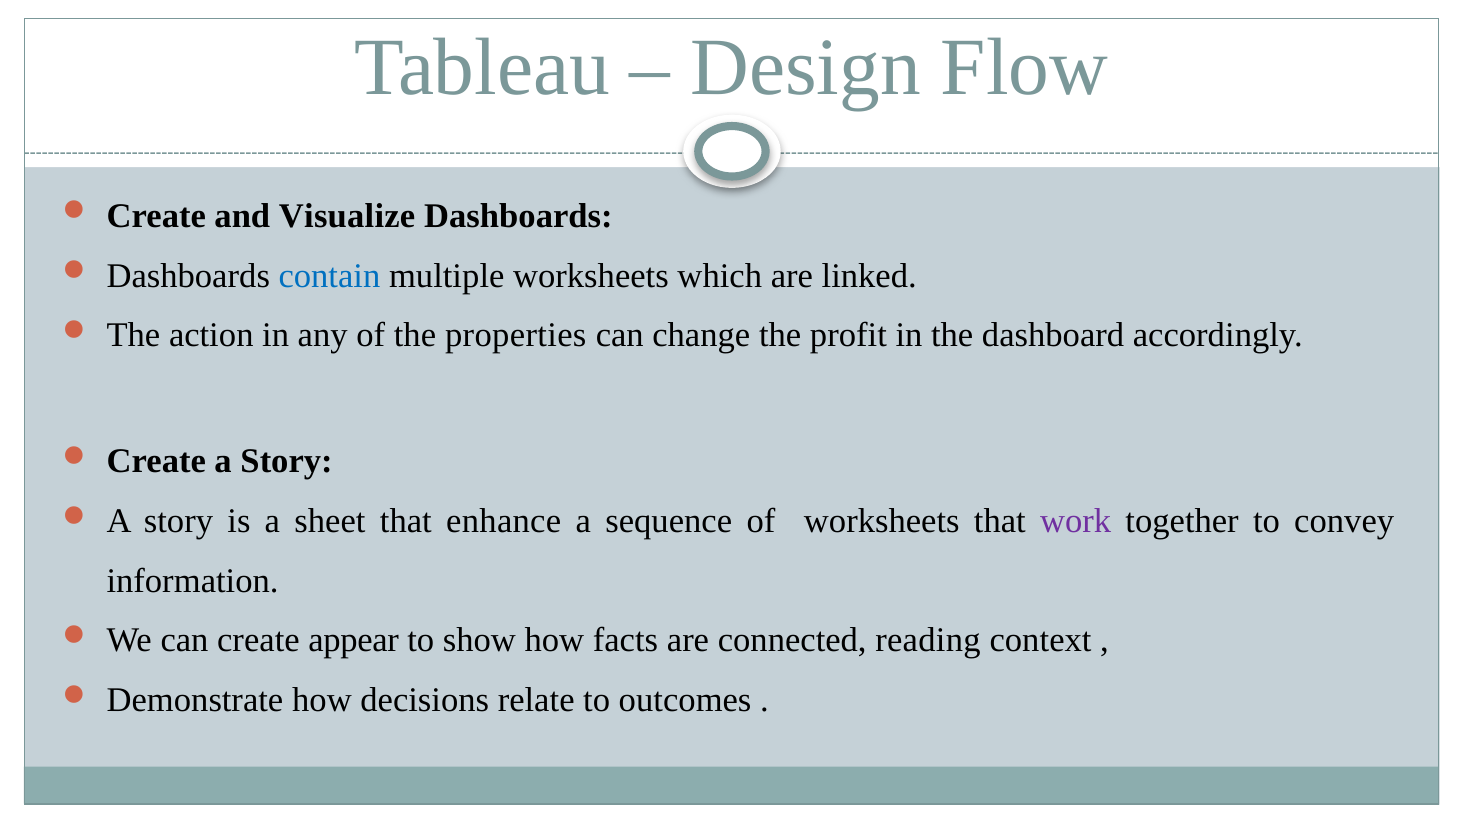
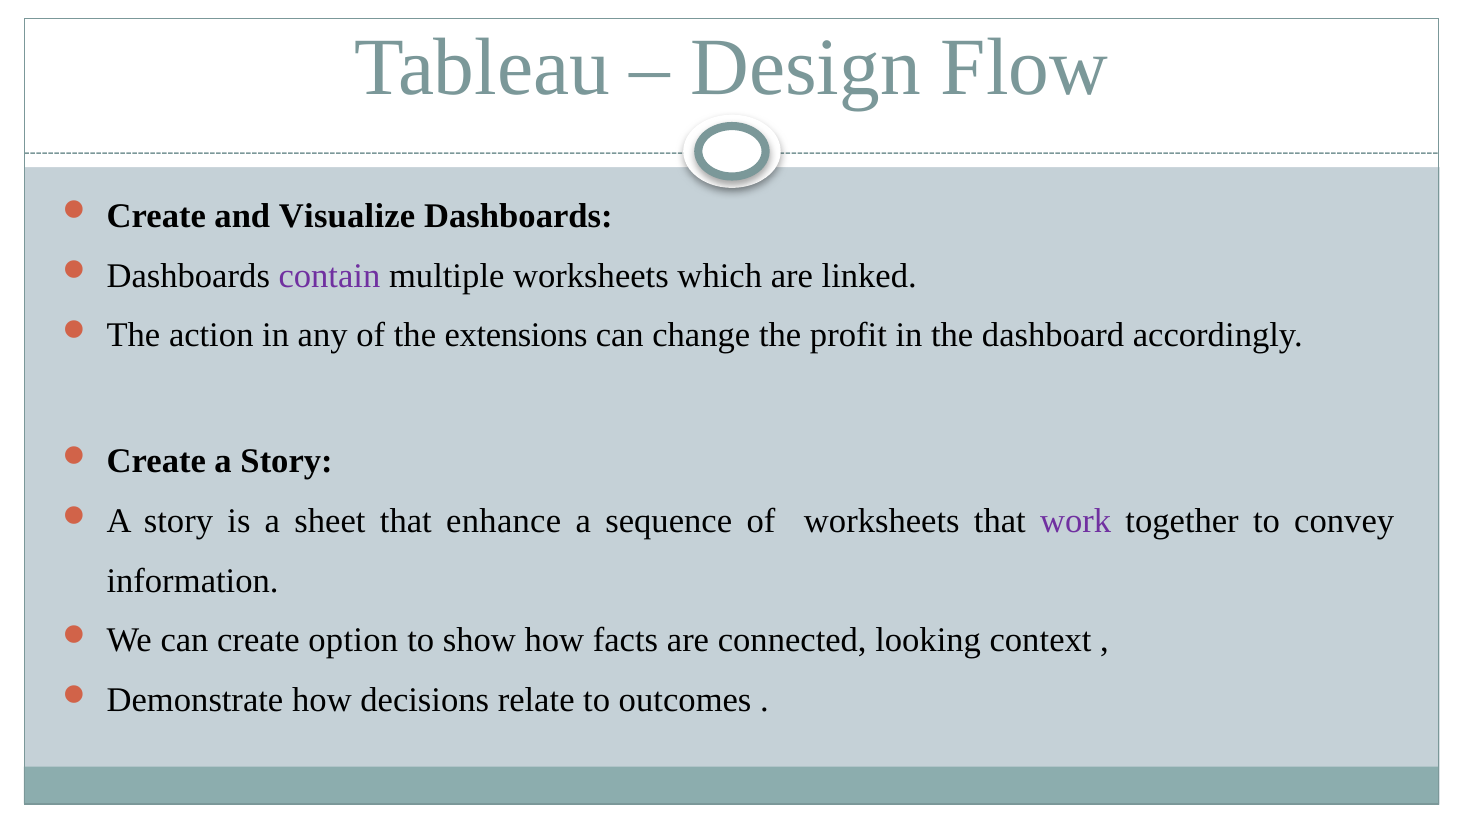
contain colour: blue -> purple (329, 276)
properties: properties -> extensions (516, 336)
appear: appear -> option (353, 641)
reading: reading -> looking (928, 641)
